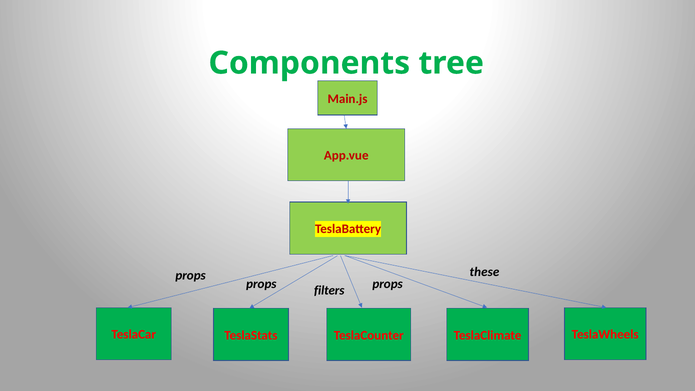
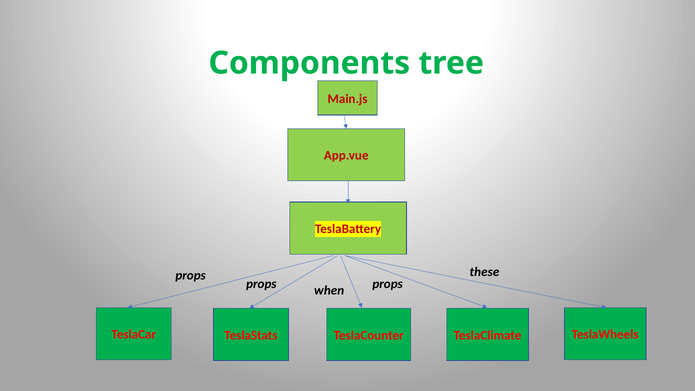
filters: filters -> when (329, 290)
